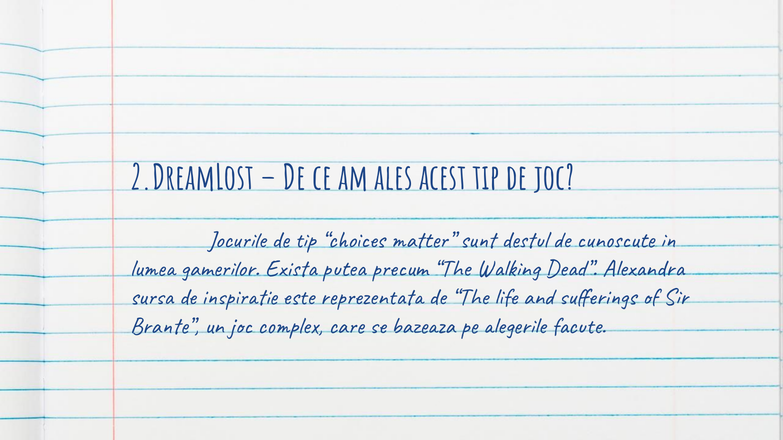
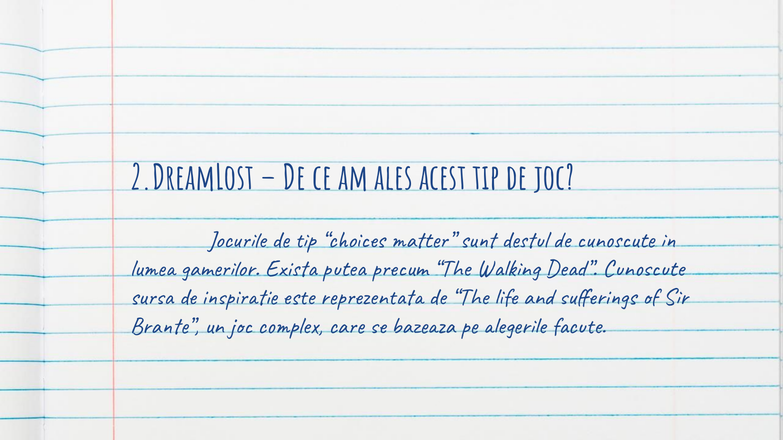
Dead Alexandra: Alexandra -> Cunoscute (644, 269)
